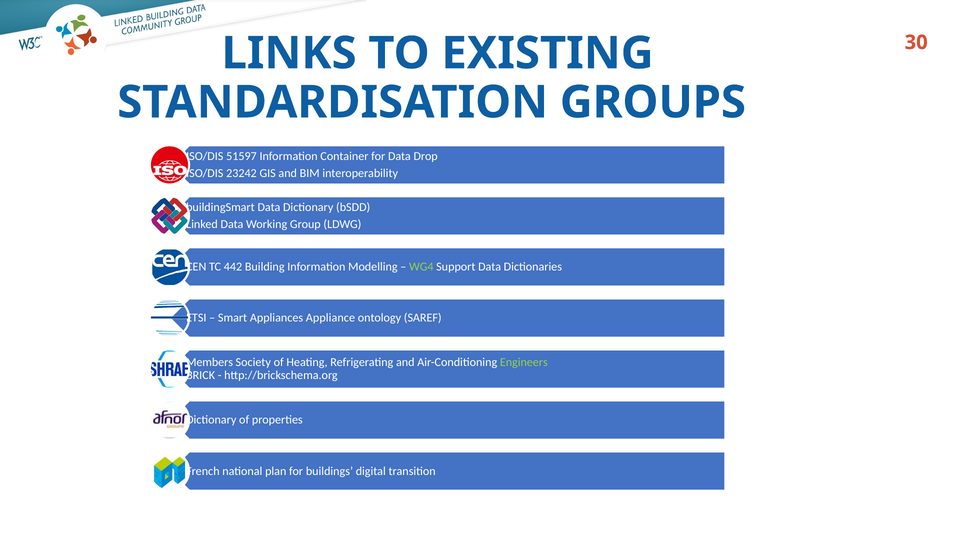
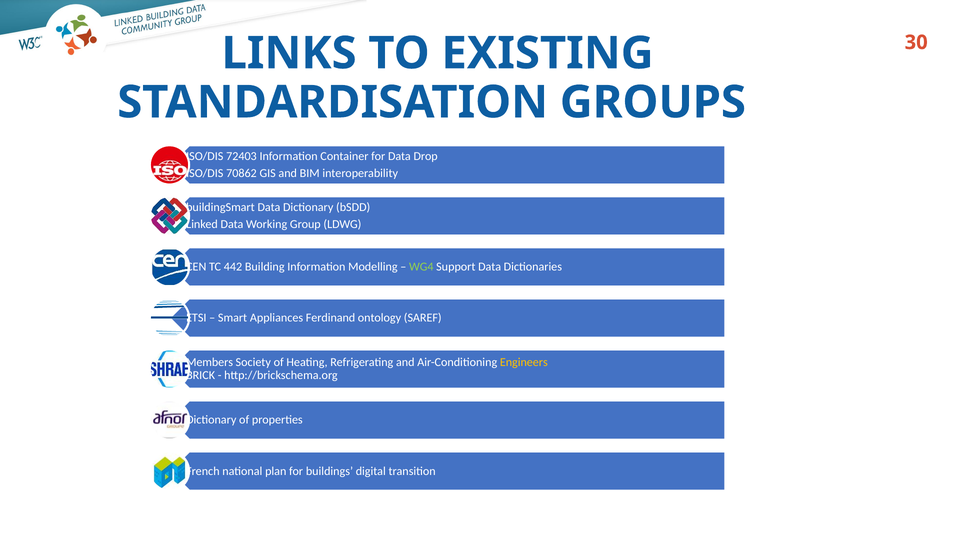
51597: 51597 -> 72403 (241, 156)
23242: 23242 -> 70862 (241, 173)
Appliance: Appliance -> Ferdinand (331, 318)
Engineers colour: light green -> yellow (524, 362)
